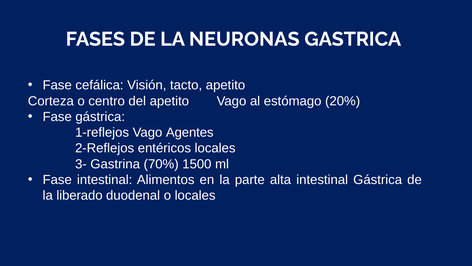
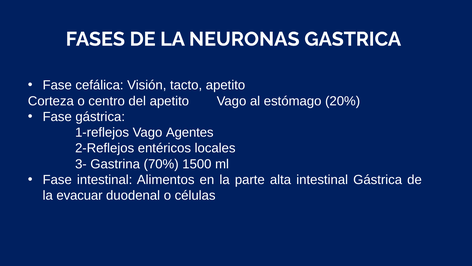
liberado: liberado -> evacuar (80, 195)
o locales: locales -> células (195, 195)
